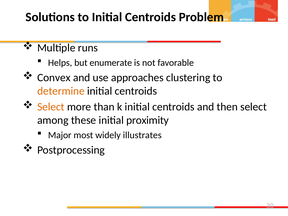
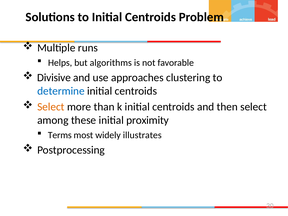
enumerate: enumerate -> algorithms (111, 63)
Convex: Convex -> Divisive (54, 78)
determine colour: orange -> blue (61, 91)
Major: Major -> Terms (60, 135)
